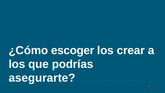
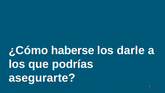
escoger: escoger -> haberse (73, 50)
crear: crear -> darle (131, 50)
